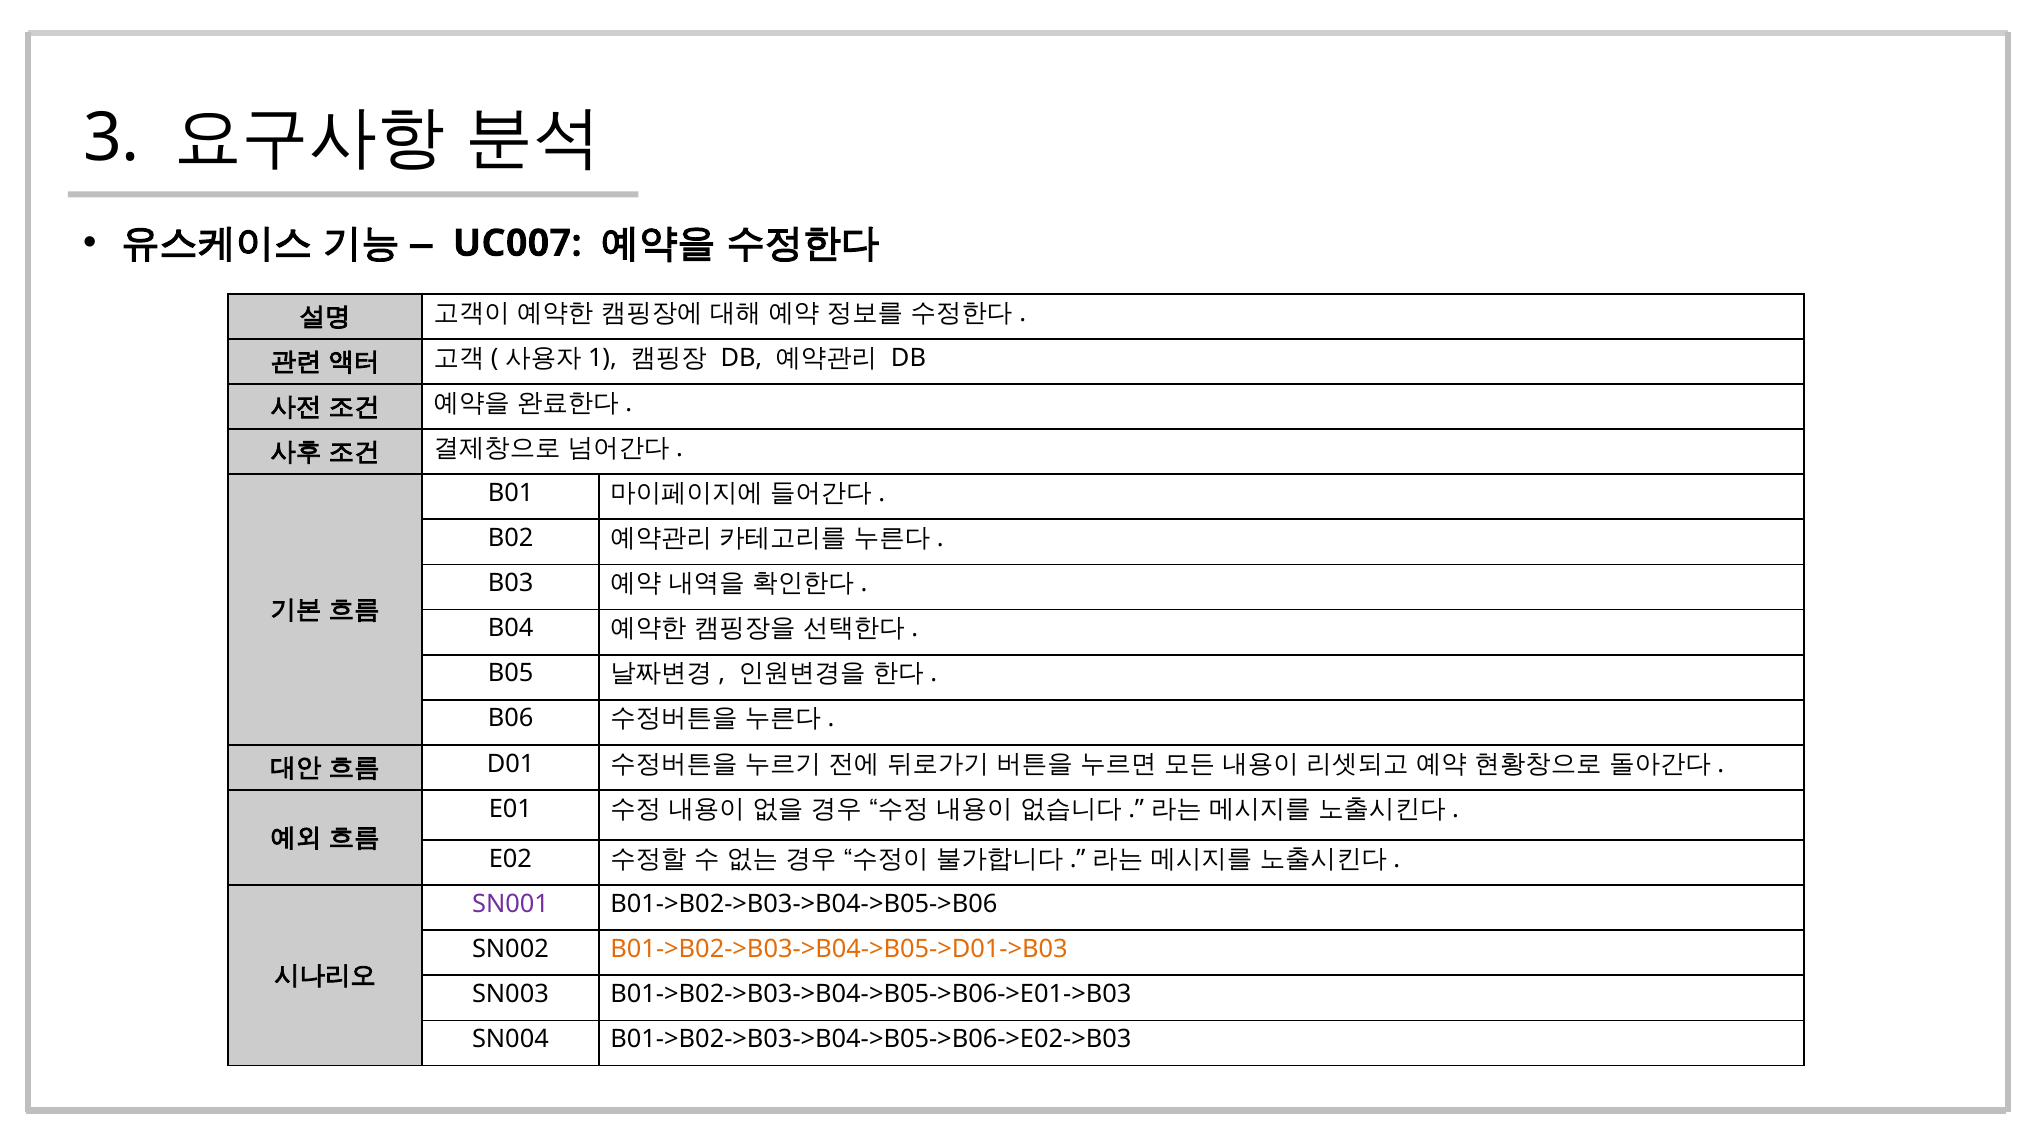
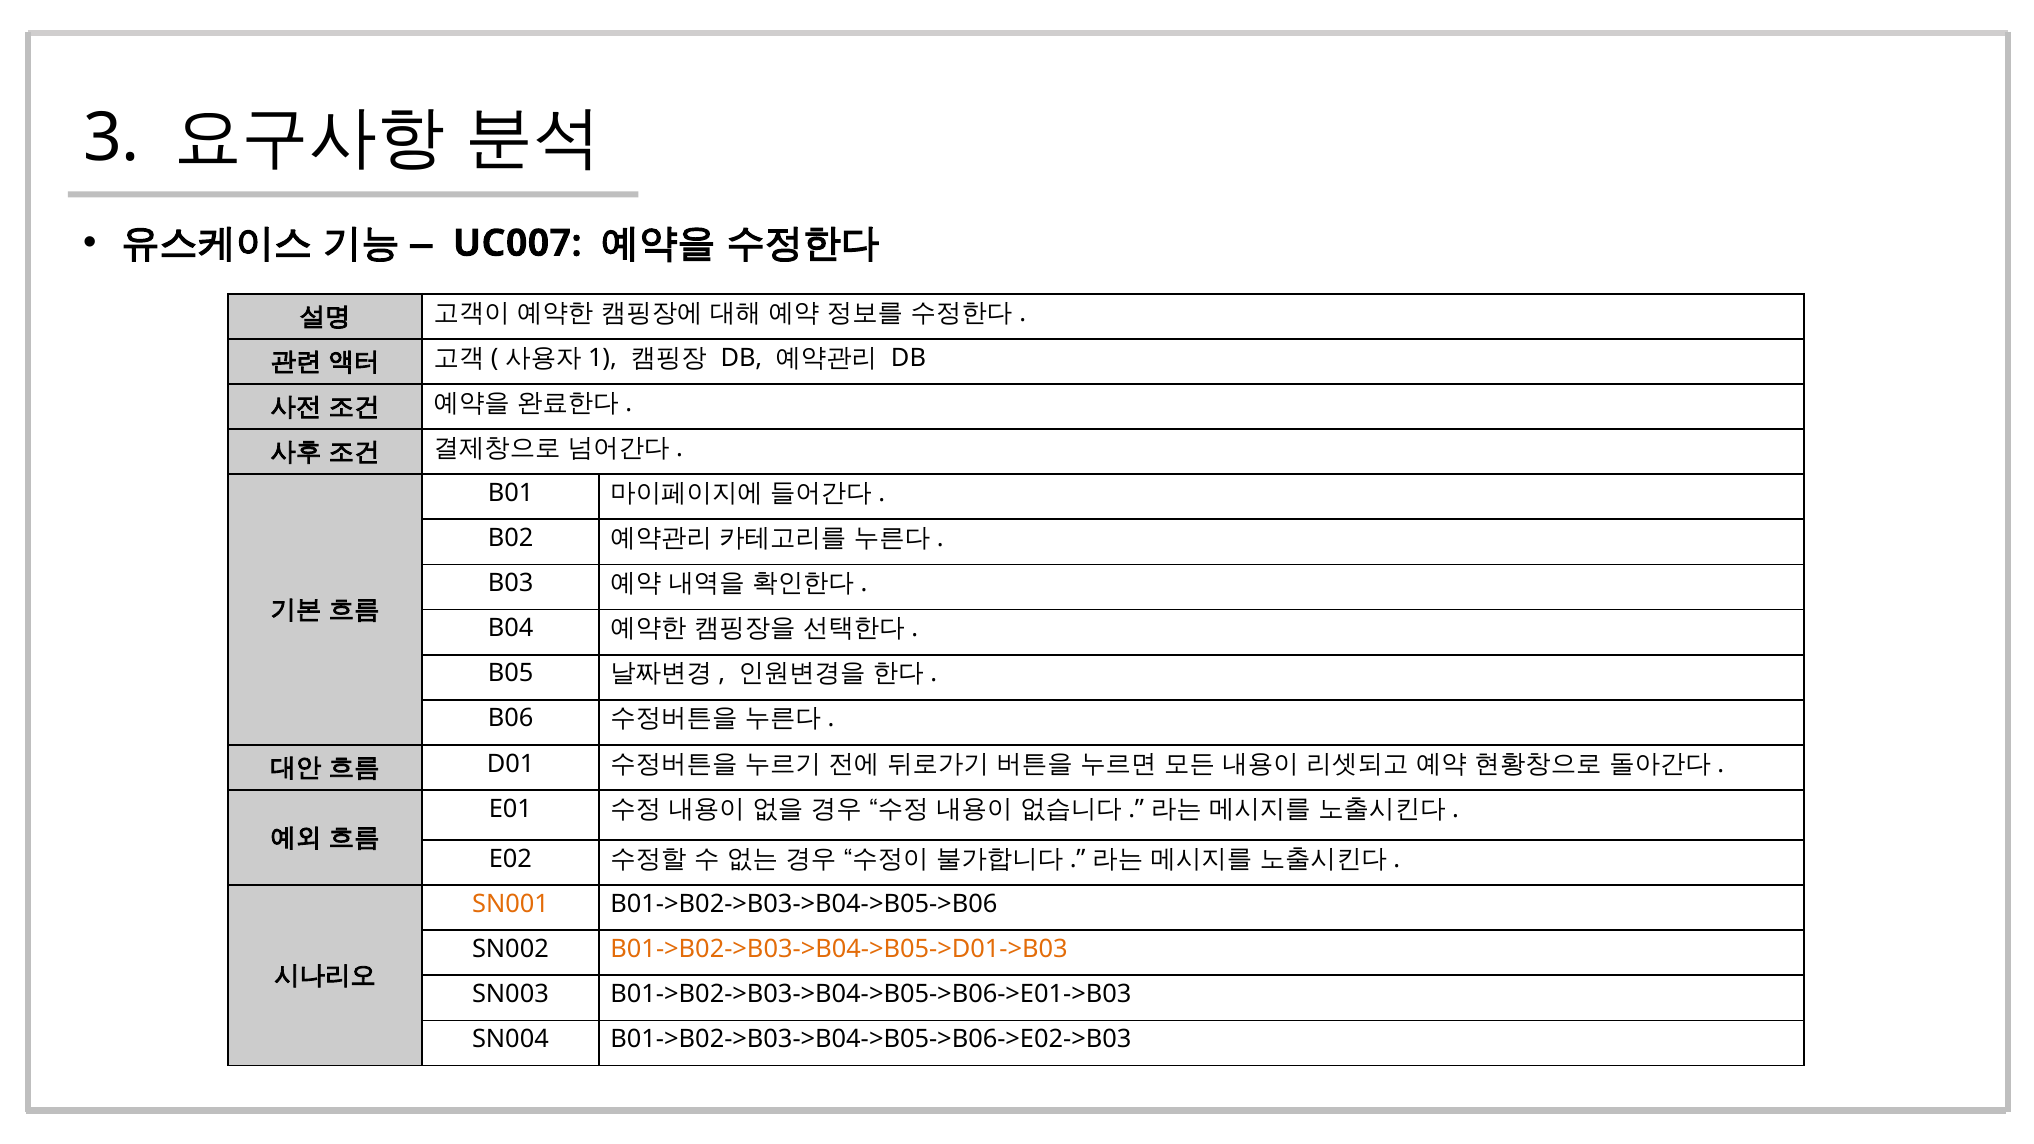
SN001 colour: purple -> orange (511, 904)
